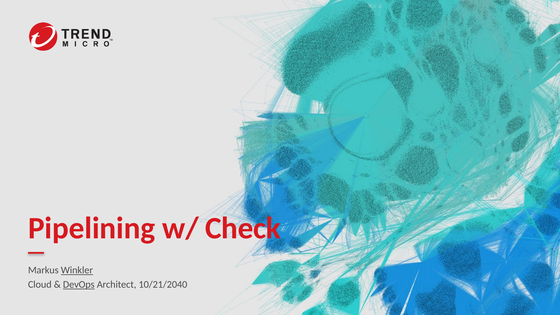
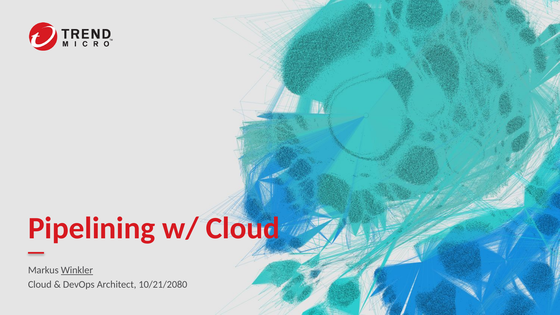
w/ Check: Check -> Cloud (243, 228)
DevOps underline: present -> none (79, 285)
10/21/2040: 10/21/2040 -> 10/21/2080 (163, 285)
